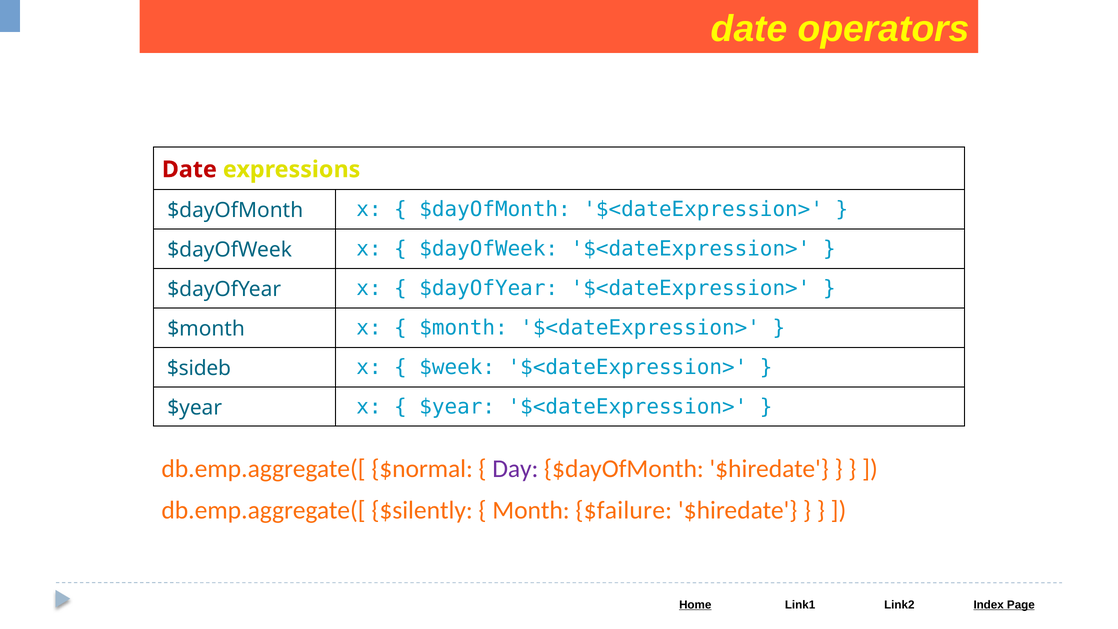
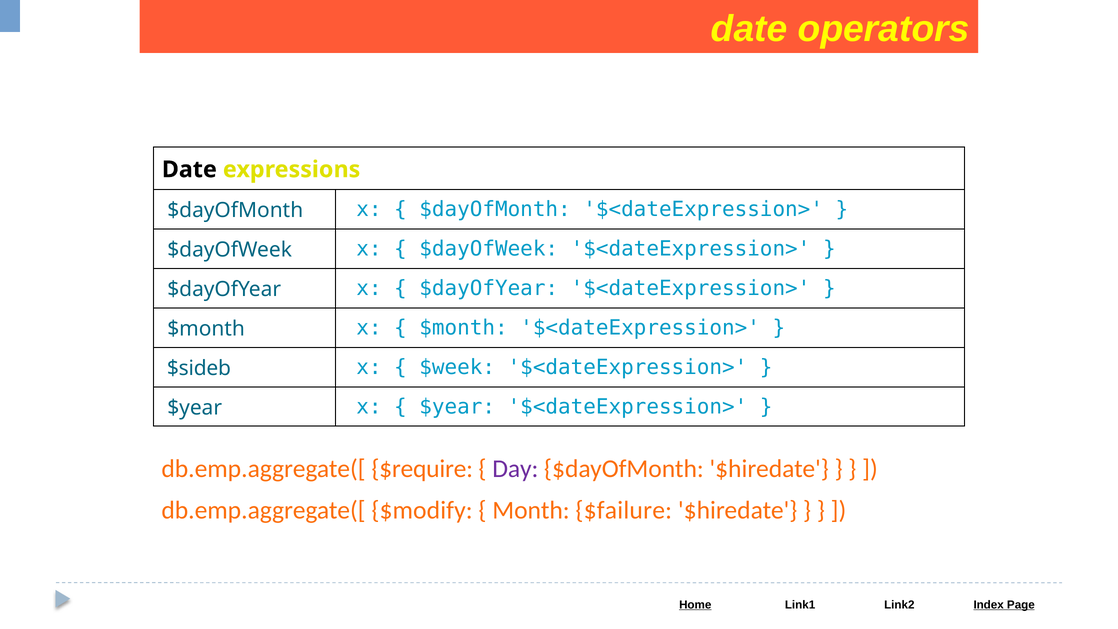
Date colour: red -> black (189, 169)
$normal: $normal -> $require (422, 468)
$silently: $silently -> $modify (422, 510)
